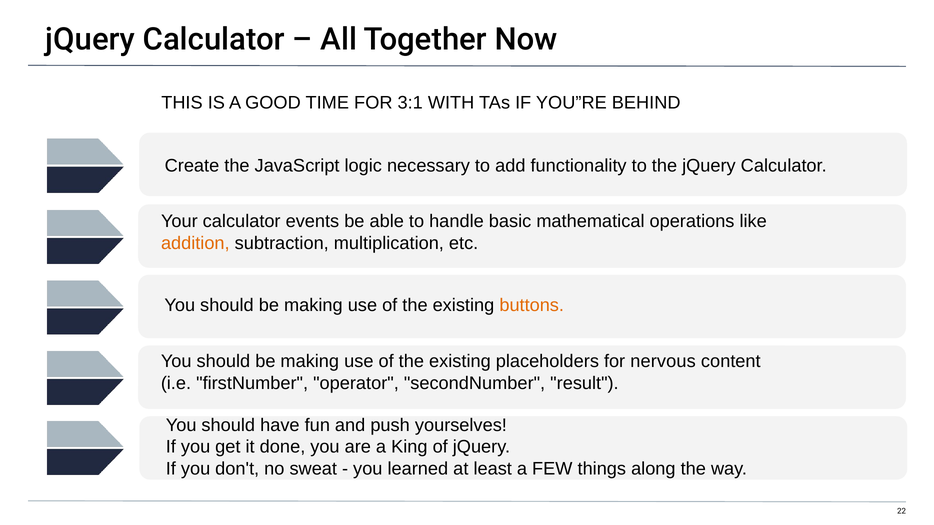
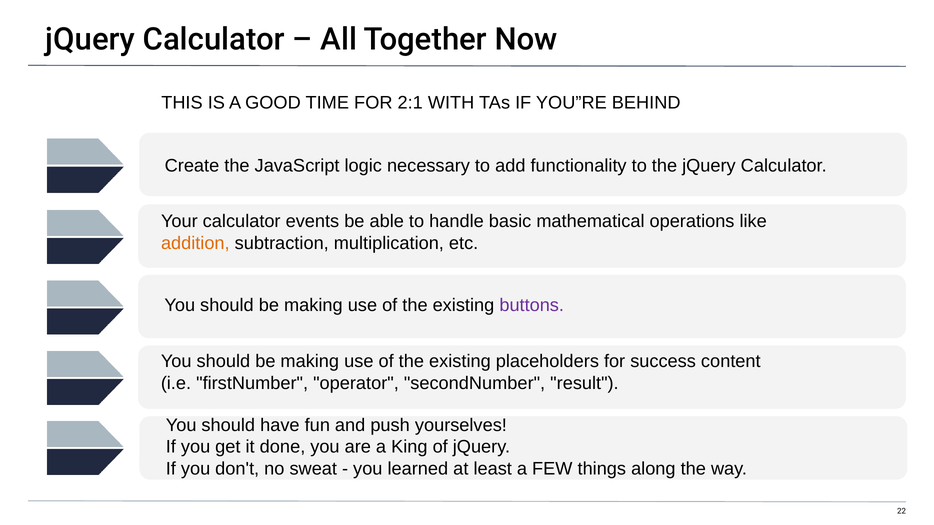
3:1: 3:1 -> 2:1 (410, 103)
buttons colour: orange -> purple (532, 306)
nervous: nervous -> success (663, 362)
